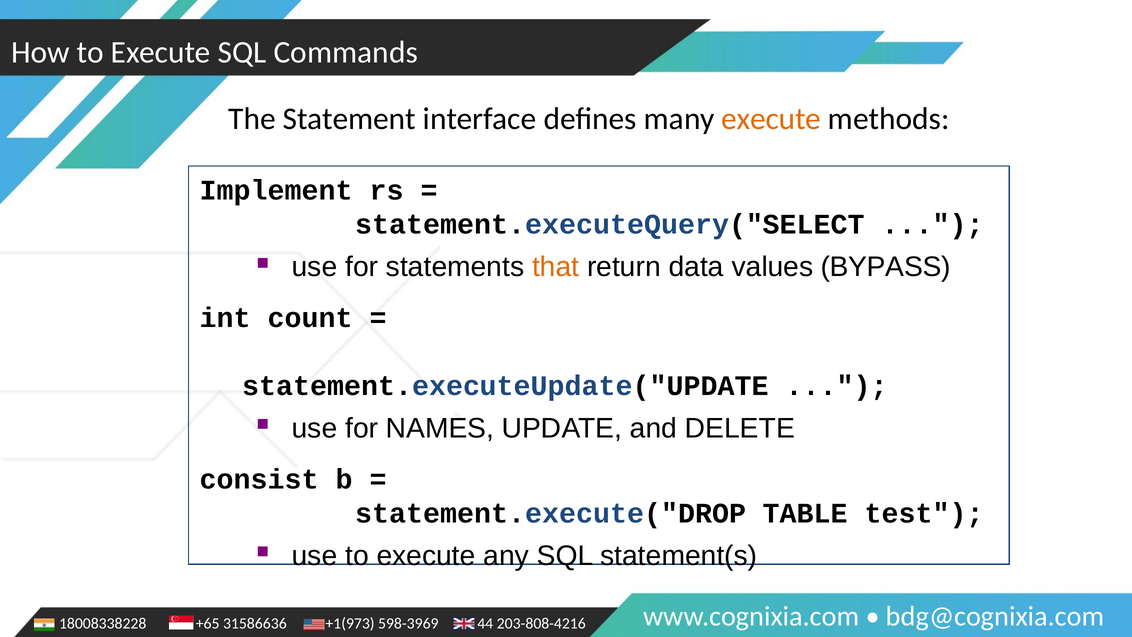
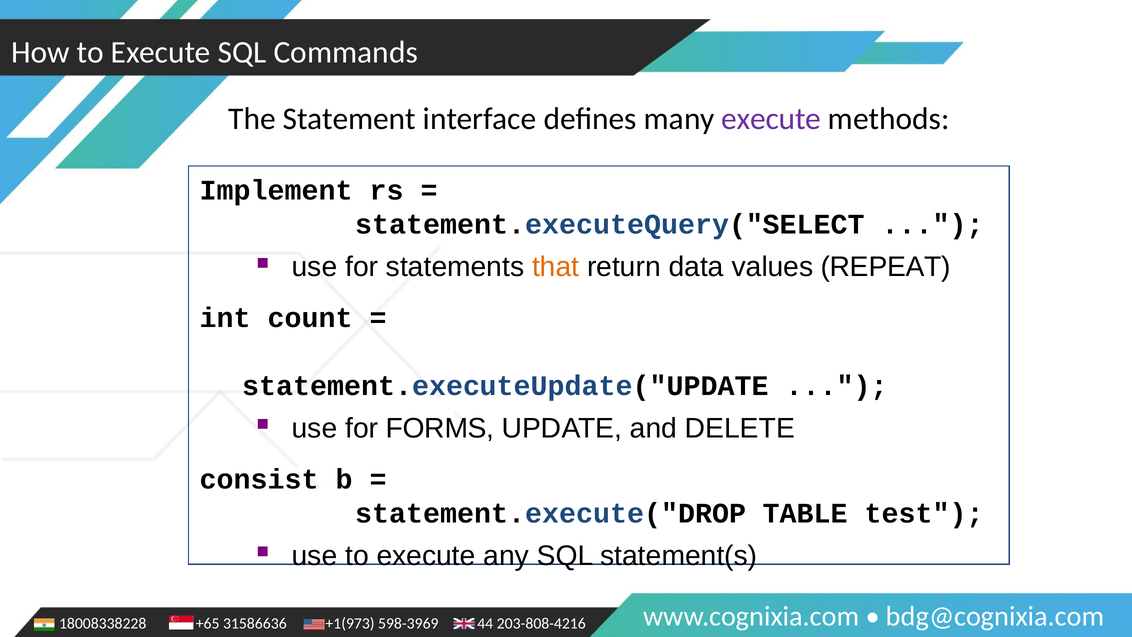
execute colour: orange -> purple (771, 119)
BYPASS: BYPASS -> REPEAT (886, 267)
NAMES: NAMES -> FORMS (440, 428)
